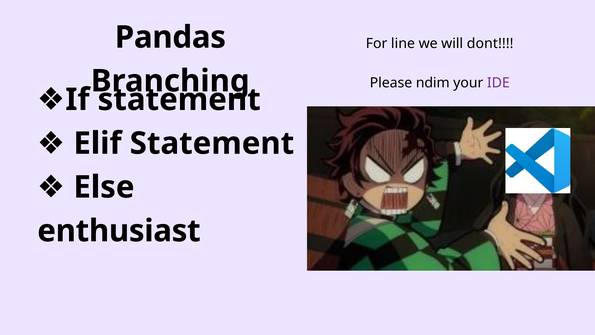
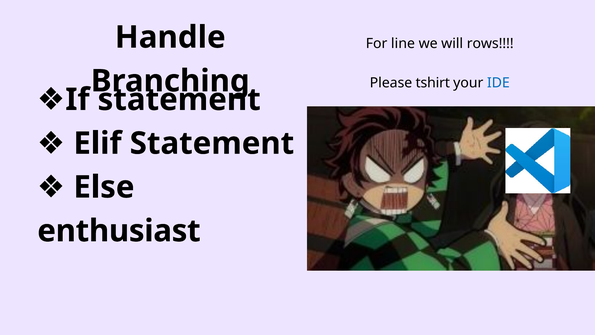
Pandas: Pandas -> Handle (170, 37)
dont: dont -> rows (490, 44)
ndim: ndim -> tshirt (433, 83)
IDE colour: purple -> blue (498, 83)
